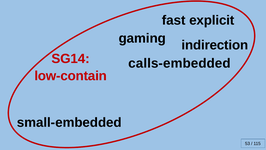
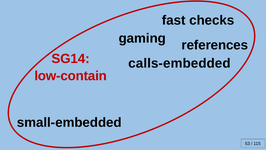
explicit: explicit -> checks (212, 20)
indirection: indirection -> references (215, 45)
